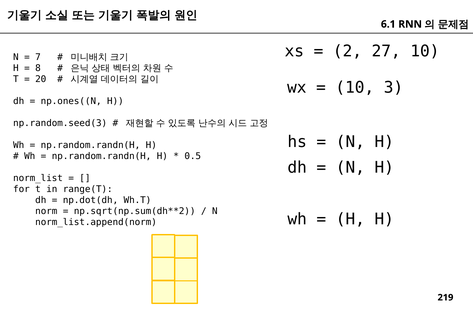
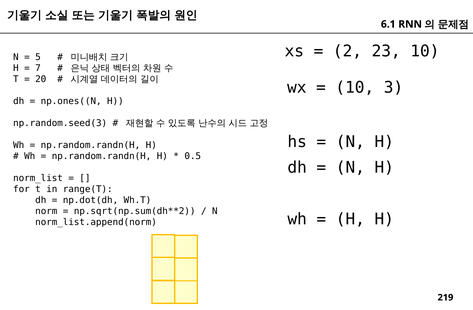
27: 27 -> 23 (386, 51)
7: 7 -> 5 (38, 57)
8: 8 -> 7 (38, 68)
